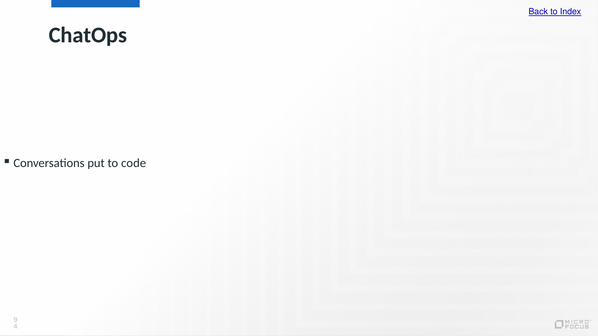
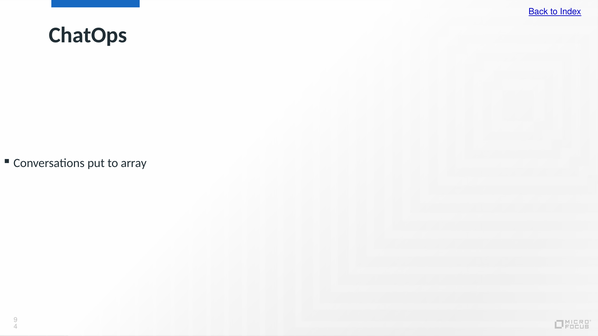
code: code -> array (134, 163)
